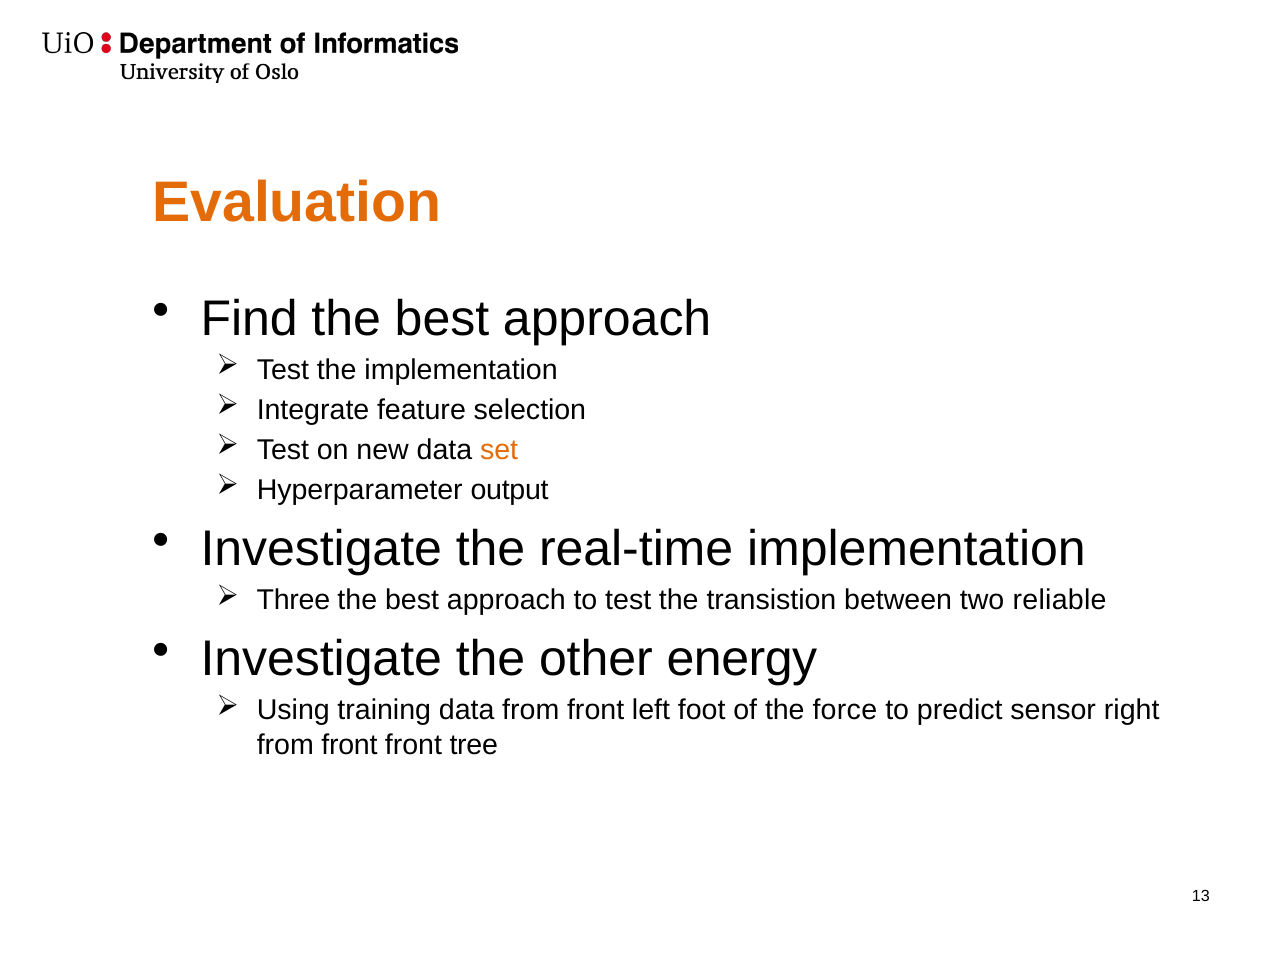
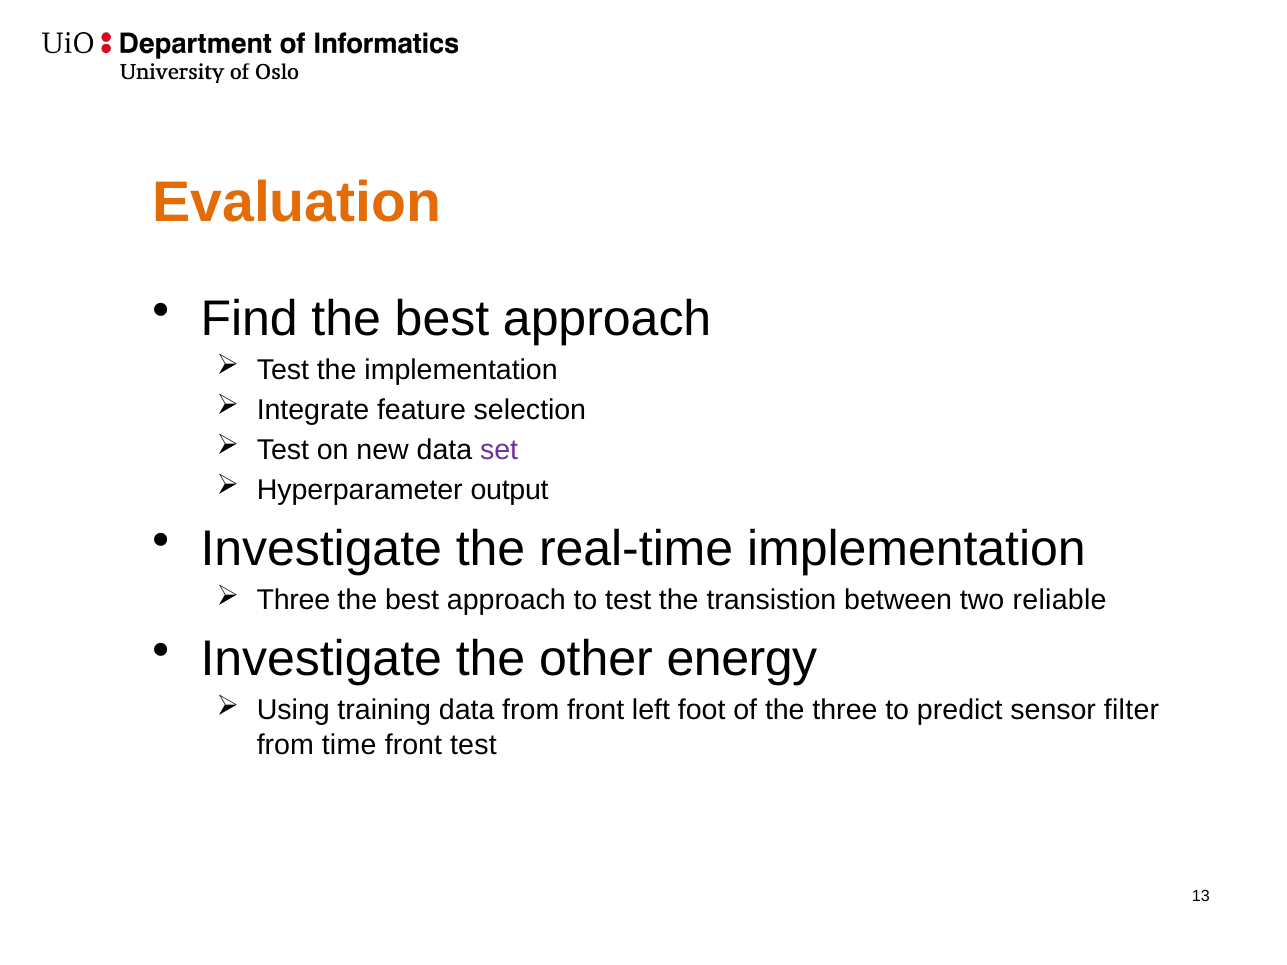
set colour: orange -> purple (499, 450)
the force: force -> three (845, 711)
right: right -> filter (1132, 711)
front: front -> time (349, 745)
front tree: tree -> test (473, 745)
